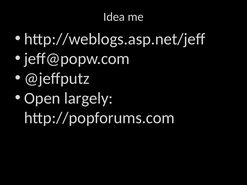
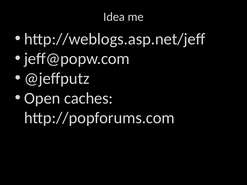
largely: largely -> caches (89, 98)
